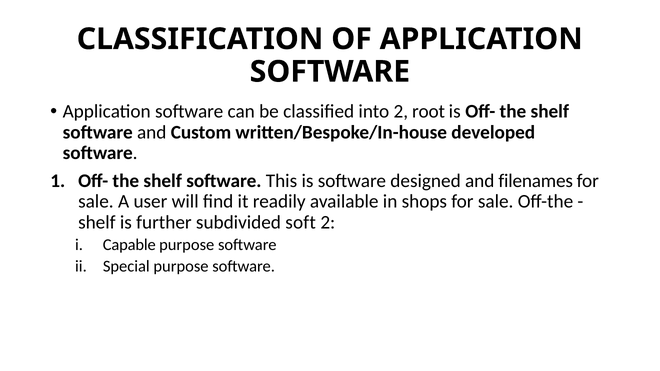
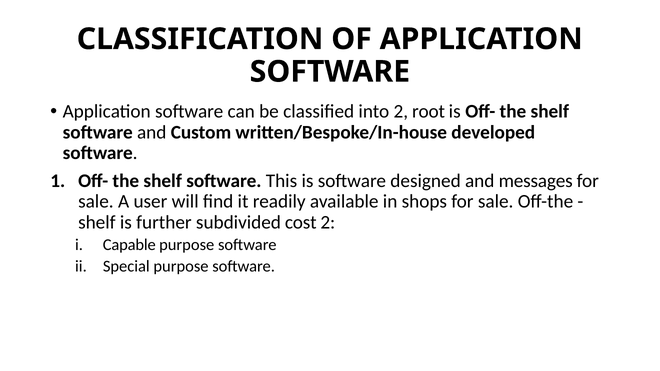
filenames: filenames -> messages (536, 181)
soft: soft -> cost (301, 222)
